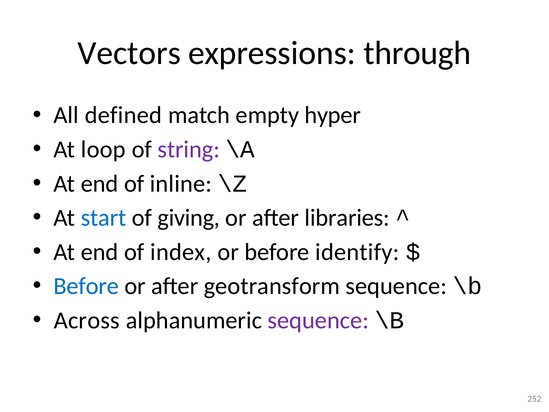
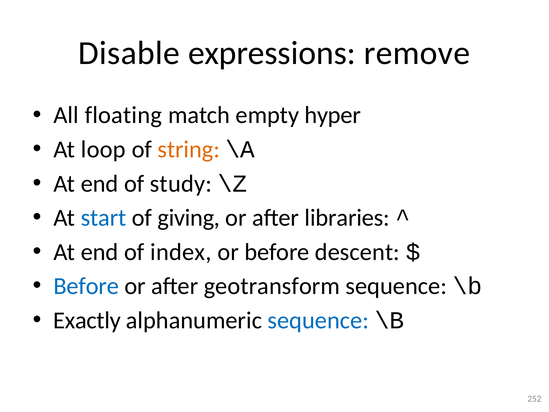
Vectors: Vectors -> Disable (129, 53)
through: through -> remove (417, 53)
defined: defined -> floating (123, 115)
string colour: purple -> orange (189, 149)
inline: inline -> study (181, 184)
identify: identify -> descent (357, 252)
Across: Across -> Exactly (87, 320)
sequence colour: purple -> blue (318, 320)
